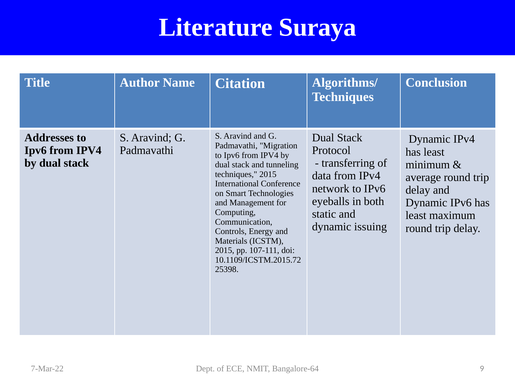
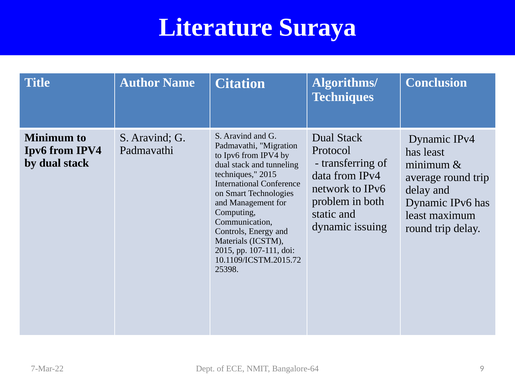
Addresses: Addresses -> Minimum (49, 138)
eyeballs: eyeballs -> problem (331, 201)
